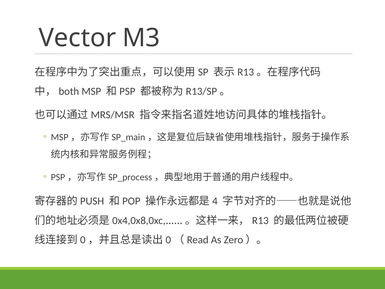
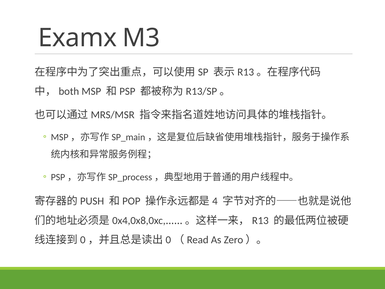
Vector: Vector -> Examx (78, 38)
